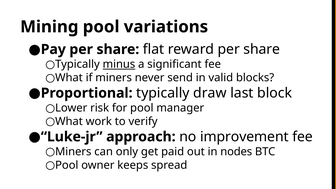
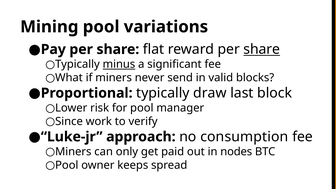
share underline: none -> present (262, 49)
What: What -> Since (69, 121)
improvement: improvement -> consumption (244, 137)
